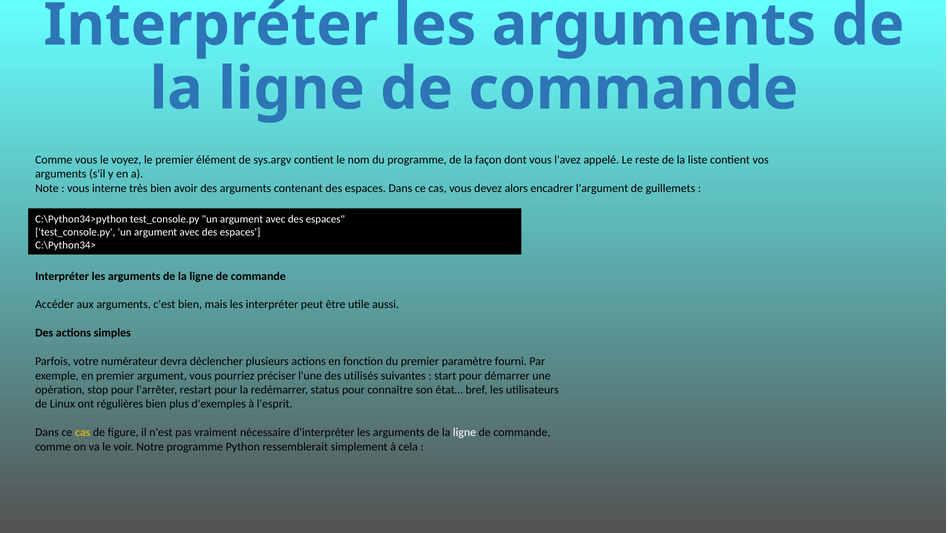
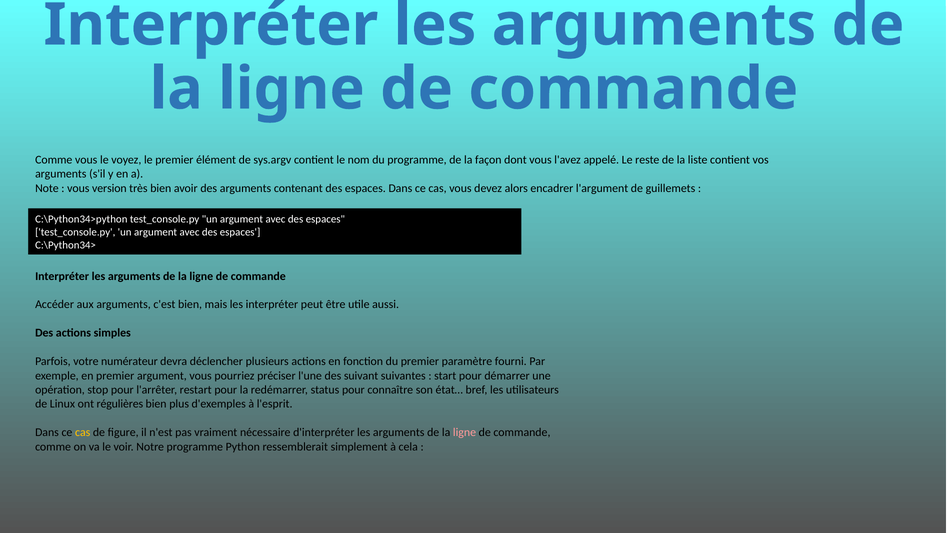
interne: interne -> version (109, 188)
utilisés: utilisés -> suivant (361, 376)
ligne colour: white -> pink (464, 433)
